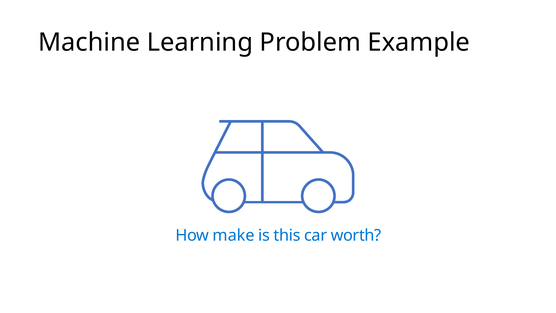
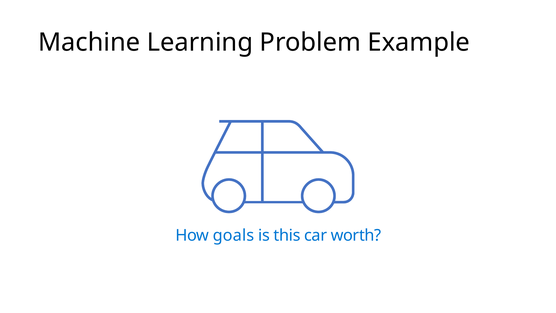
make: make -> goals (234, 235)
